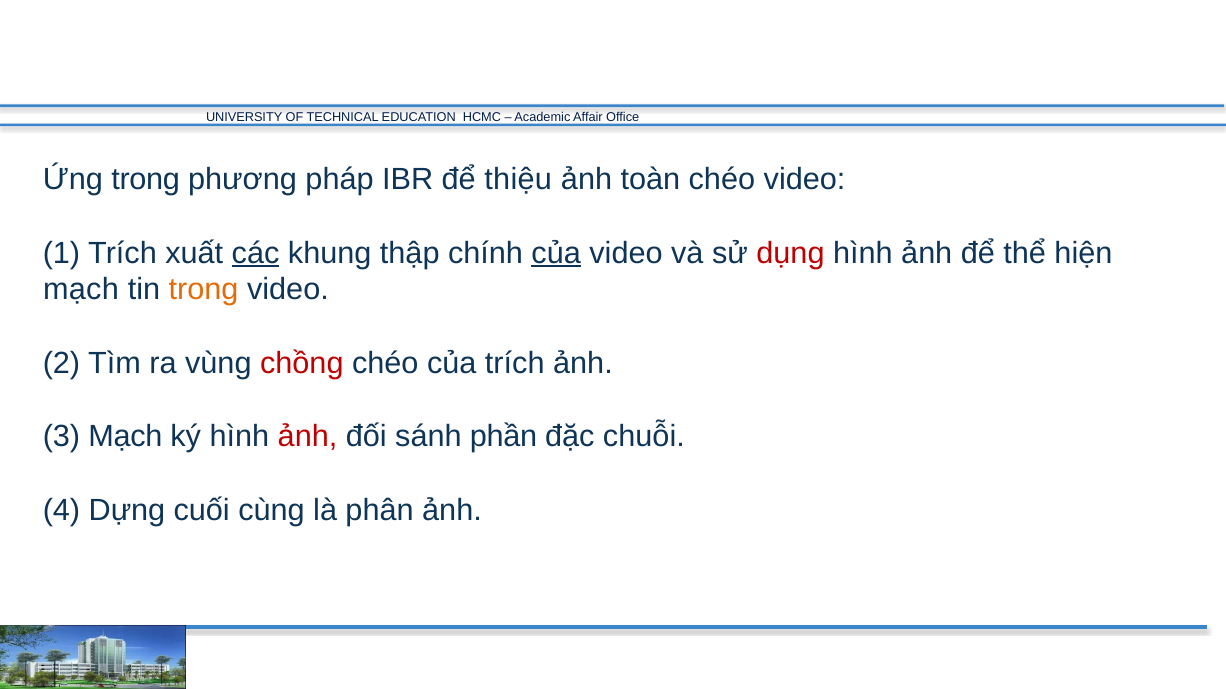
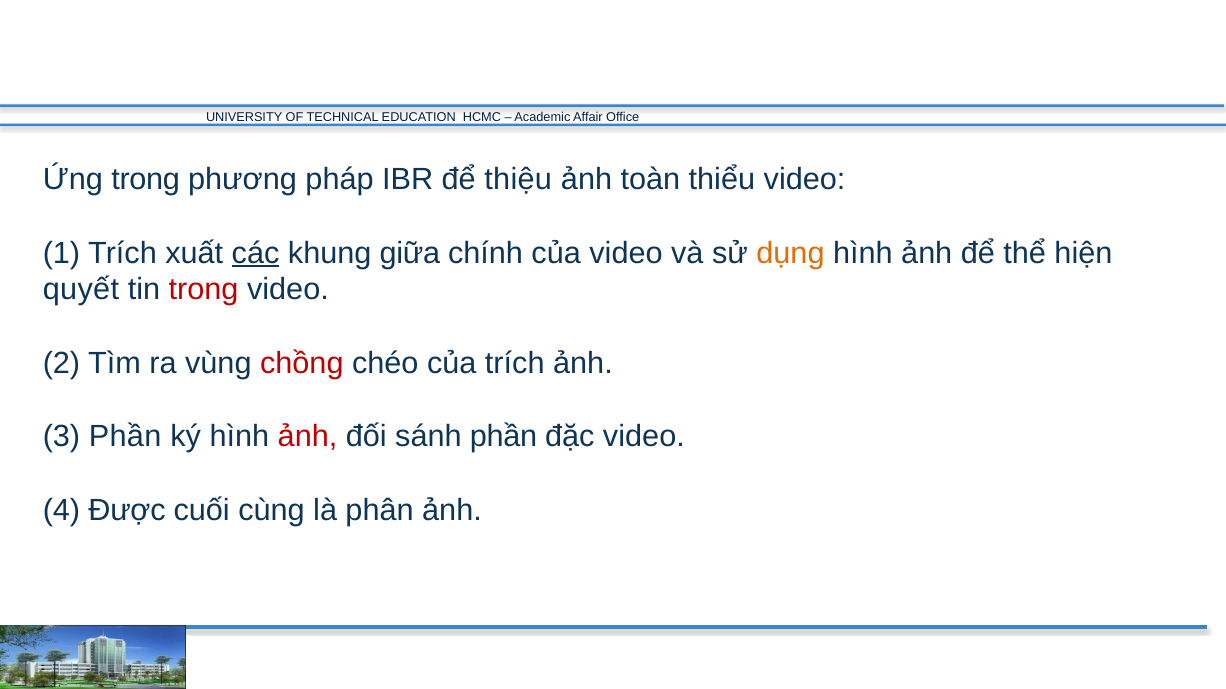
toàn chéo: chéo -> thiểu (722, 180)
thập: thập -> giữa (410, 253)
của underline: present -> none (556, 253)
dụng colour: red -> orange (790, 253)
mạch: mạch -> quyết (81, 290)
trong colour: orange -> red (204, 290)
3 Mạch: Mạch -> Phần (125, 437)
đặc chuỗi: chuỗi -> video (644, 437)
Dựng: Dựng -> Được (127, 511)
